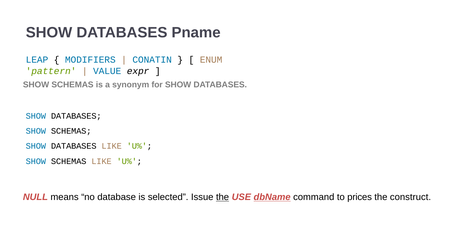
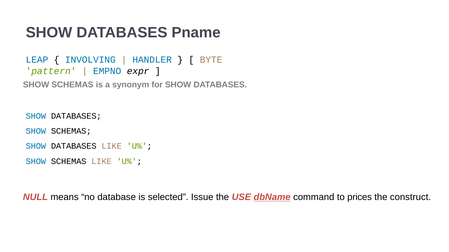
MODIFIERS: MODIFIERS -> INVOLVING (90, 60)
CONATIN: CONATIN -> HANDLER (152, 60)
ENUM: ENUM -> BYTE (211, 60)
VALUE: VALUE -> EMPNO (107, 71)
the underline: present -> none (223, 198)
